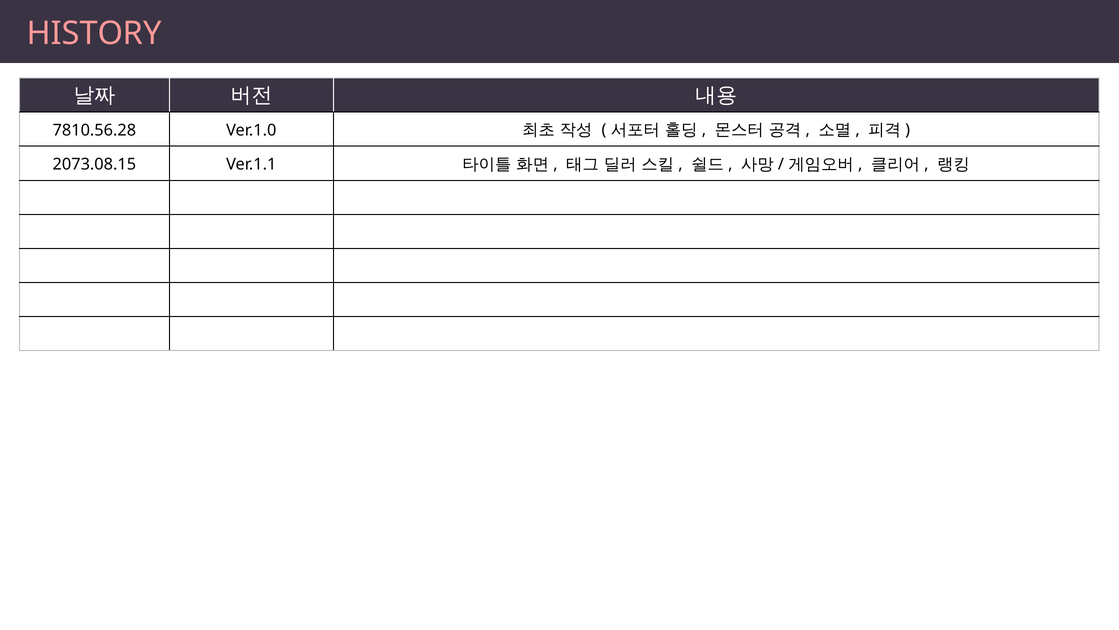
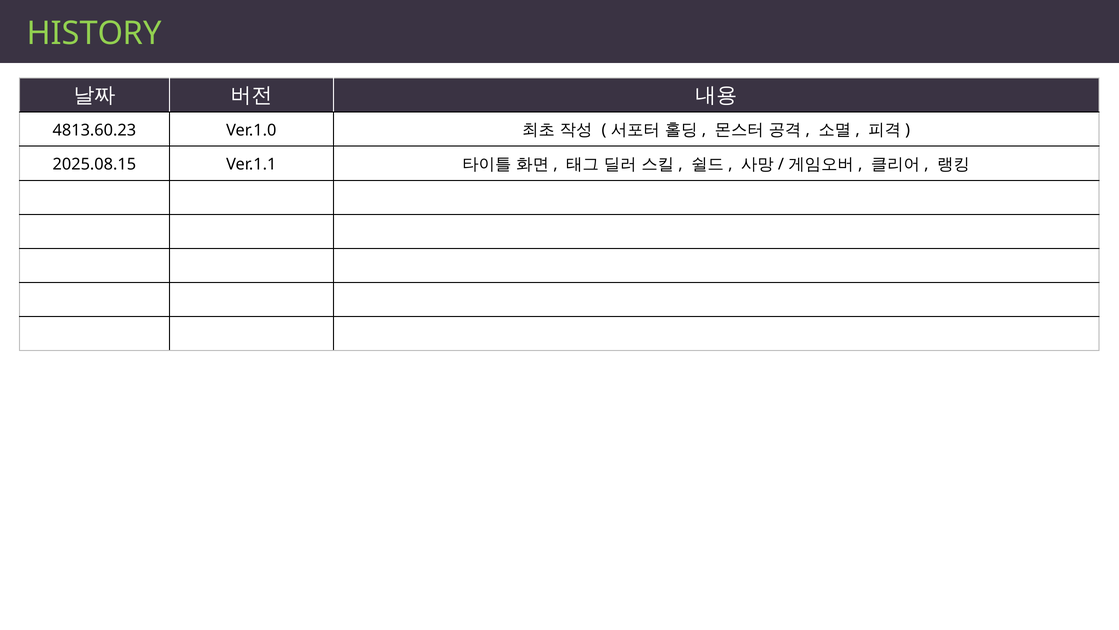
HISTORY colour: pink -> light green (94, 33)
7810.56.28: 7810.56.28 -> 4813.60.23 (94, 130)
2073.08.15: 2073.08.15 -> 2025.08.15 (94, 164)
